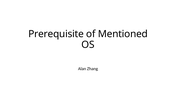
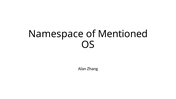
Prerequisite: Prerequisite -> Namespace (56, 34)
